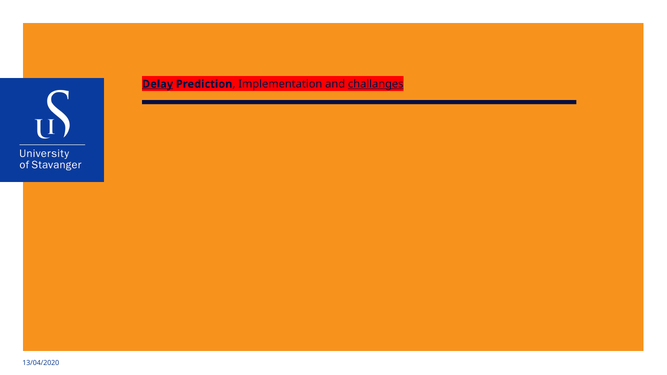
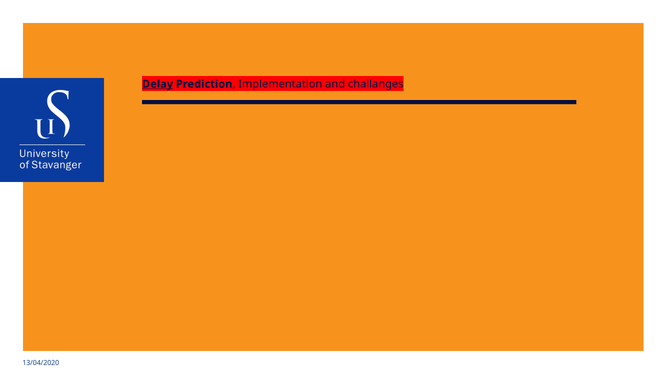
challanges underline: present -> none (376, 84)
